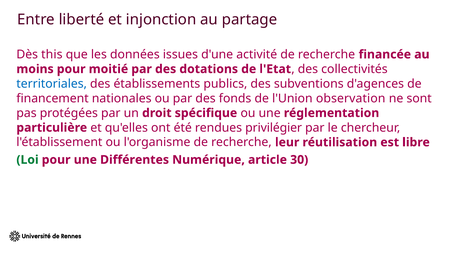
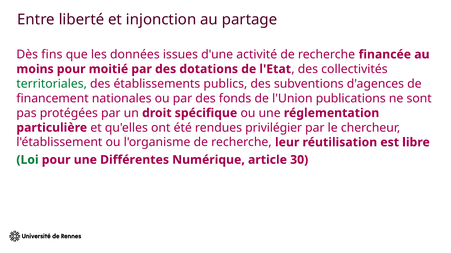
this: this -> fins (52, 55)
territoriales colour: blue -> green (52, 84)
observation: observation -> publications (351, 99)
